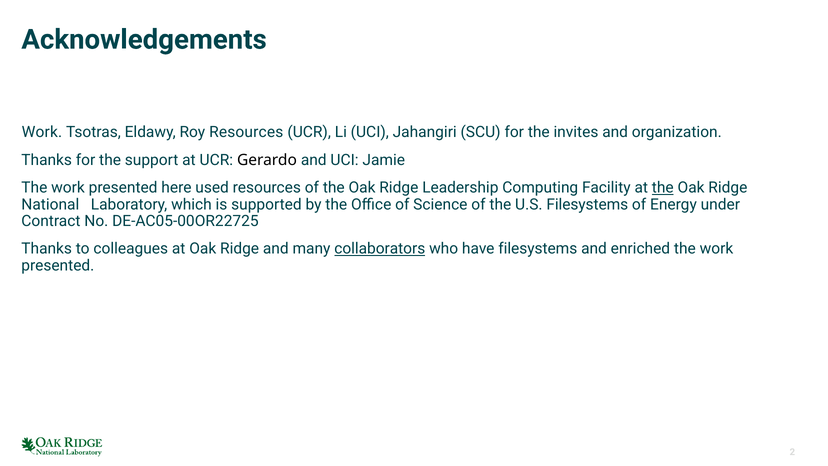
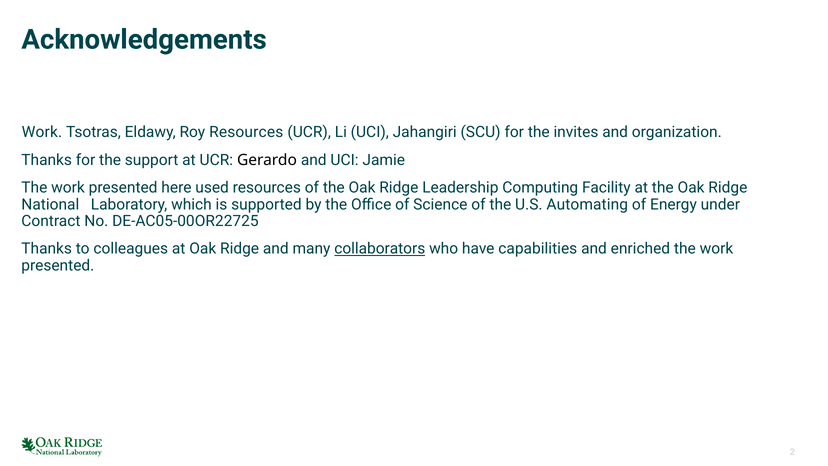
the underline: present -> none (663, 188)
U.S Filesystems: Filesystems -> Automating (587, 204)
have filesystems: filesystems -> capabilities (538, 249)
